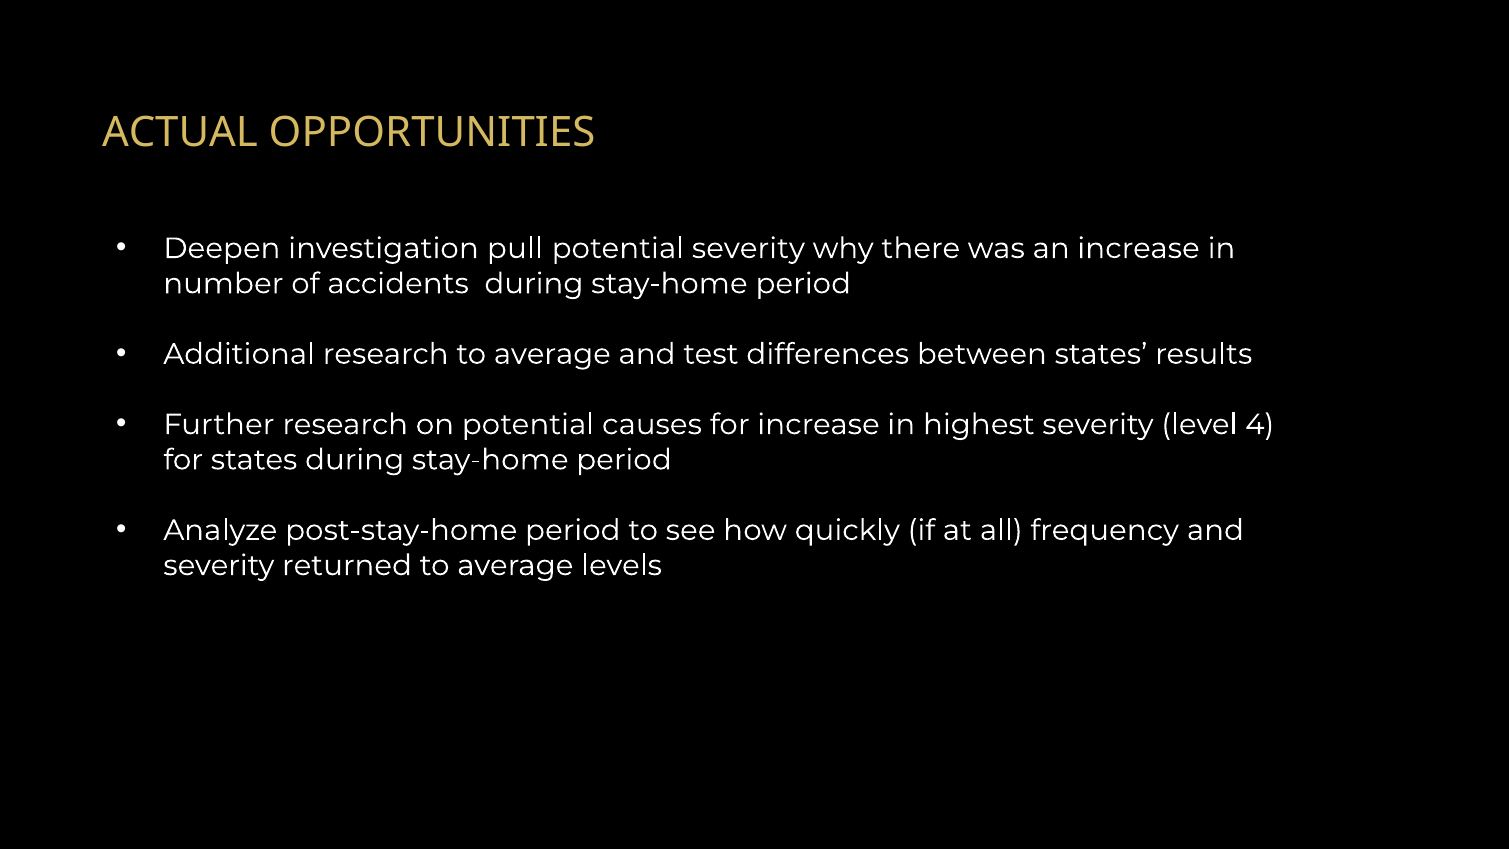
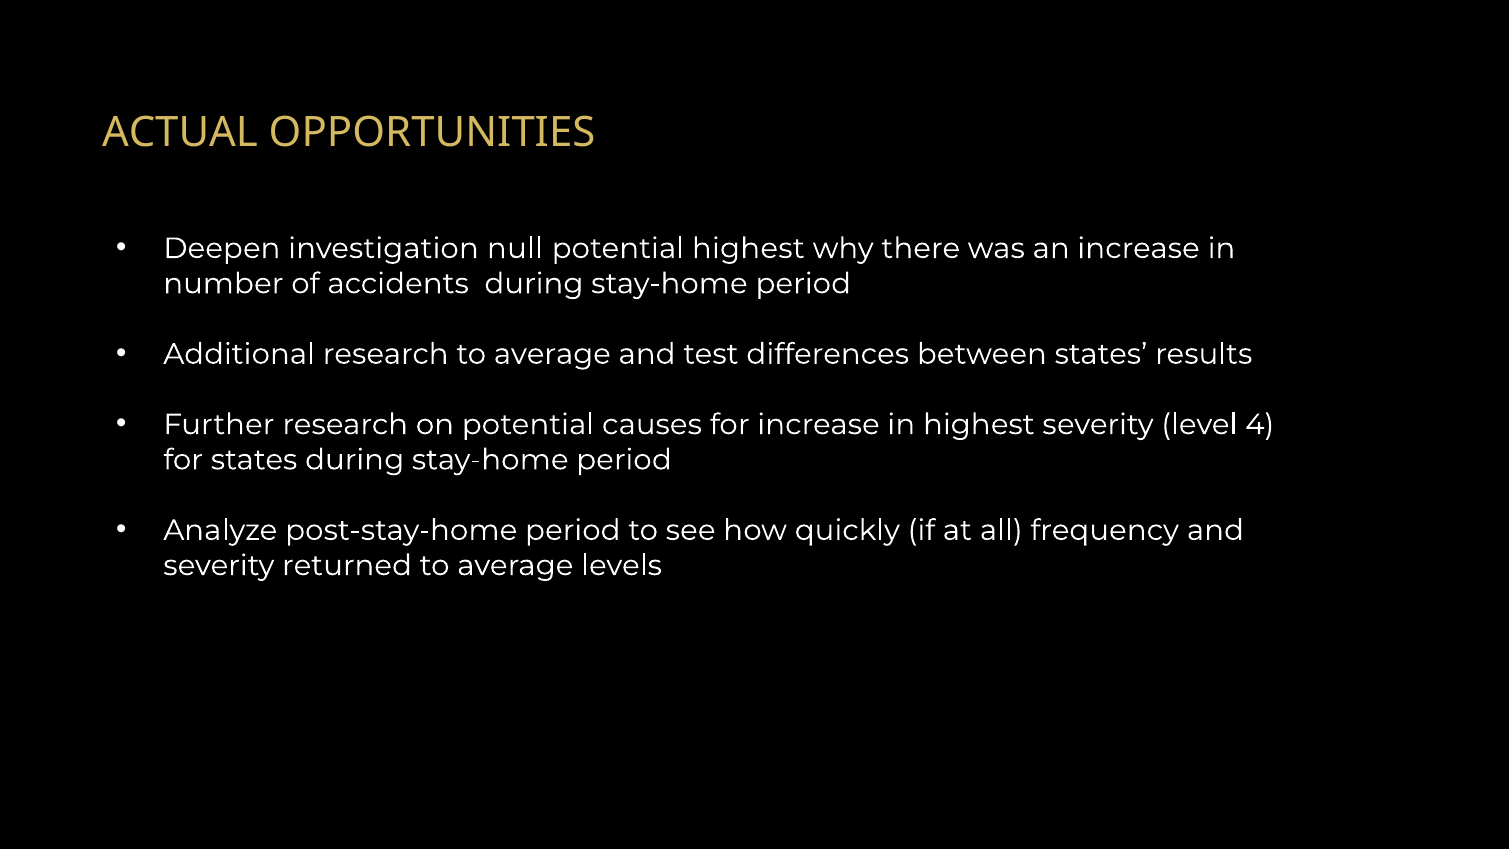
pull: pull -> null (515, 248)
potential severity: severity -> highest (748, 248)
